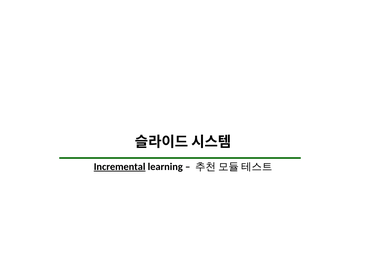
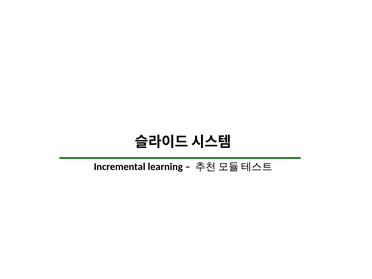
Incremental underline: present -> none (120, 167)
